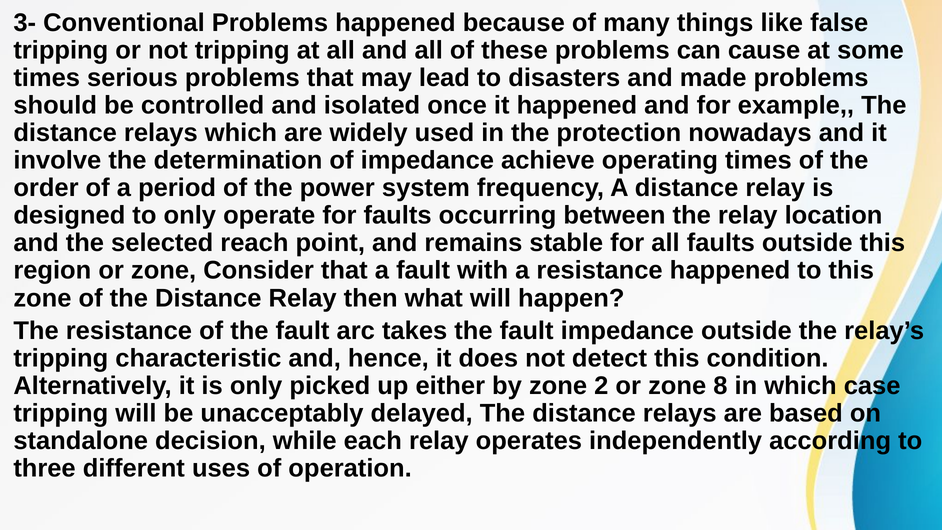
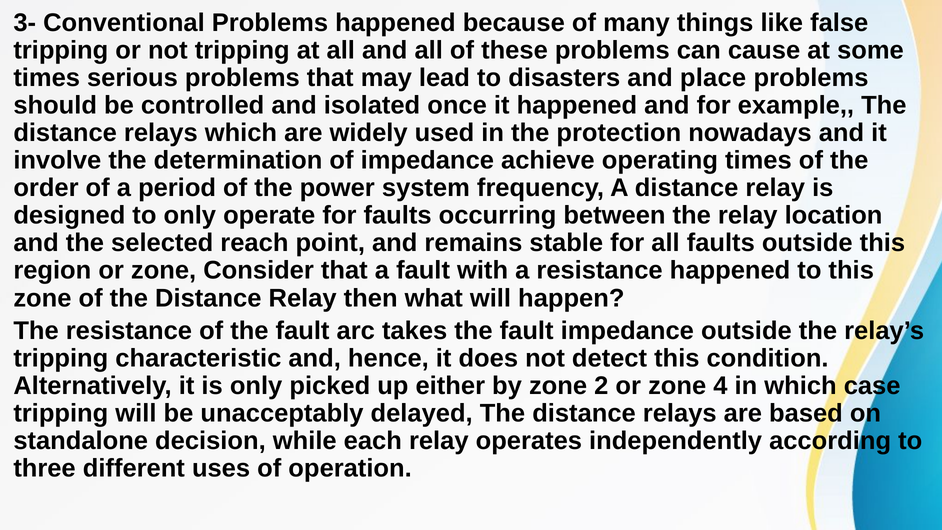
made: made -> place (713, 78)
8: 8 -> 4 (720, 386)
